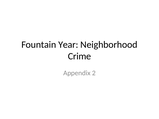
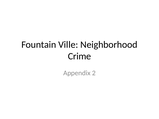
Year: Year -> Ville (68, 45)
